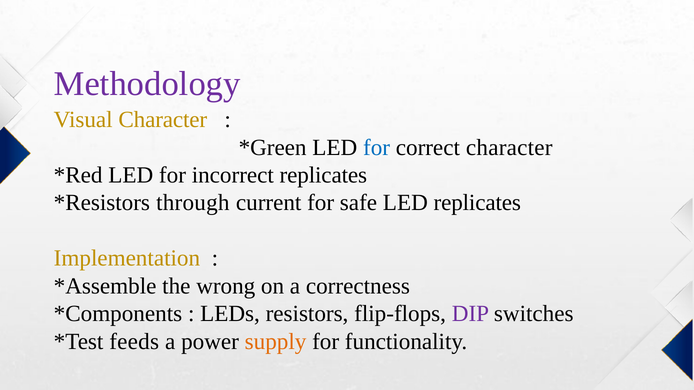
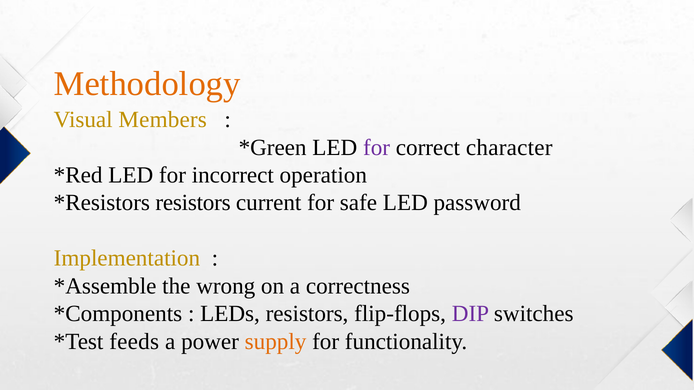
Methodology colour: purple -> orange (147, 84)
Visual Character: Character -> Members (163, 120)
for colour: blue -> purple (377, 148)
incorrect replicates: replicates -> operation (323, 175)
through: through -> resistors (193, 203)
LED replicates: replicates -> password (477, 203)
